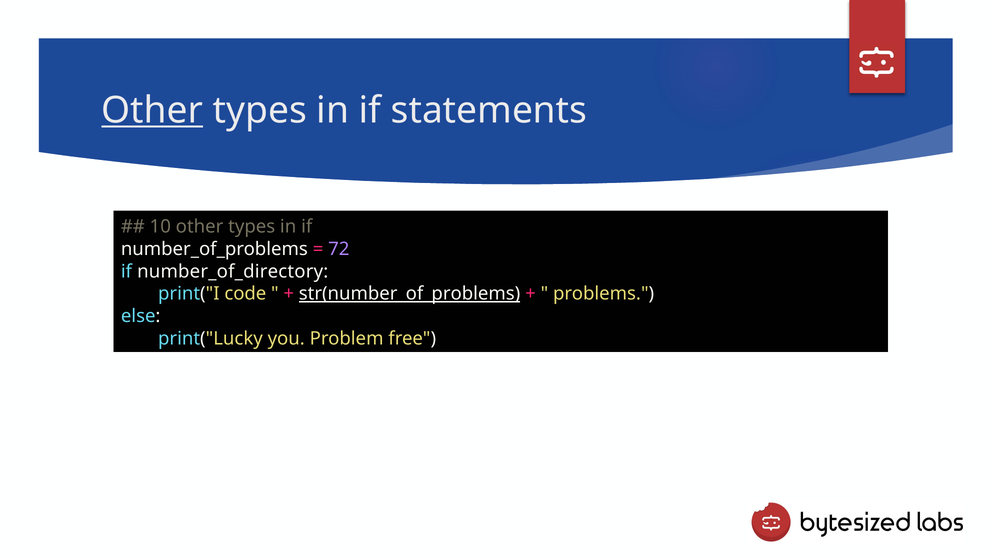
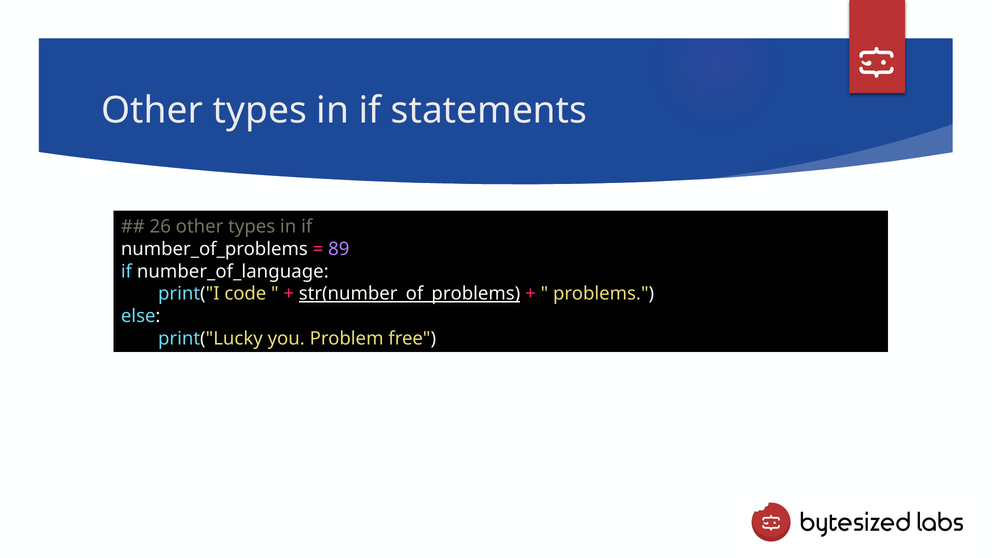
Other underline: present -> none (152, 111)
10: 10 -> 26 (160, 227)
72: 72 -> 89 (339, 249)
number_of_directory: number_of_directory -> number_of_language (233, 271)
